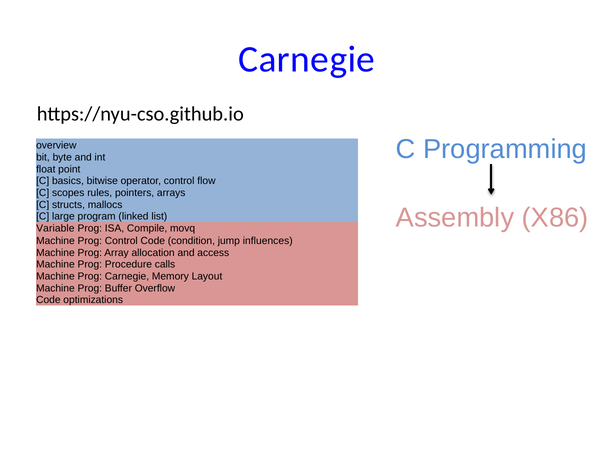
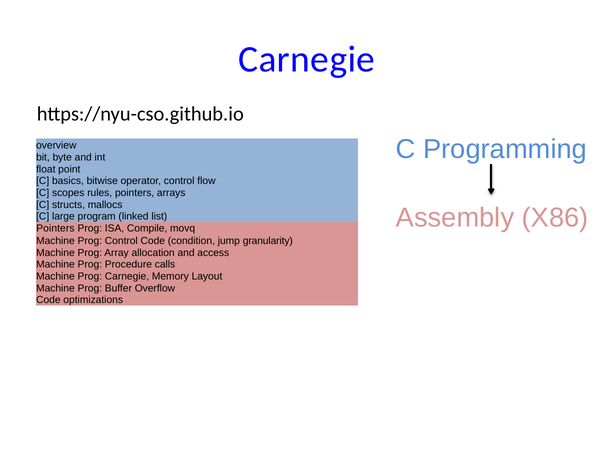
Variable: Variable -> Pointers (55, 228)
influences: influences -> granularity (268, 241)
